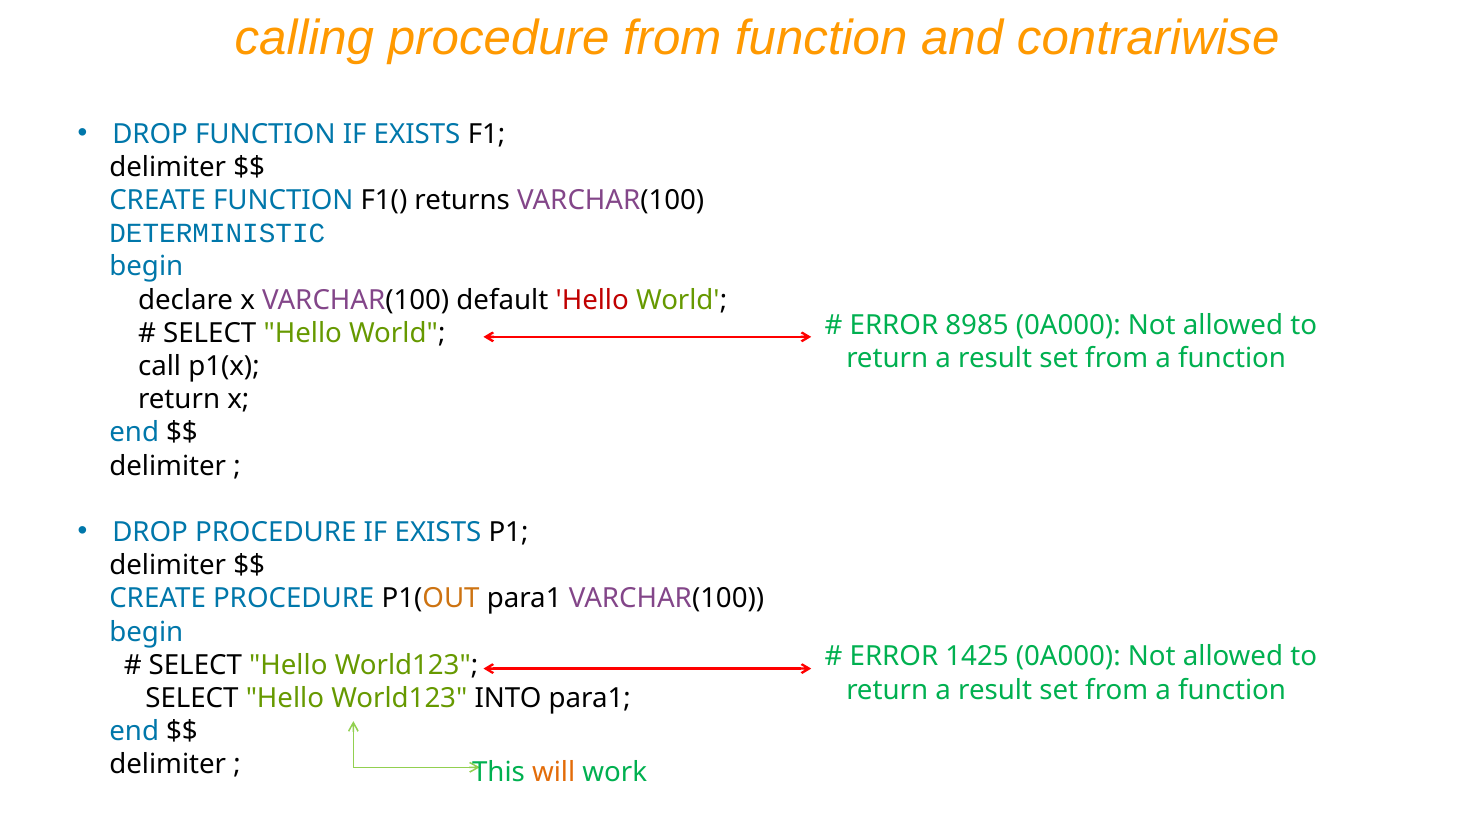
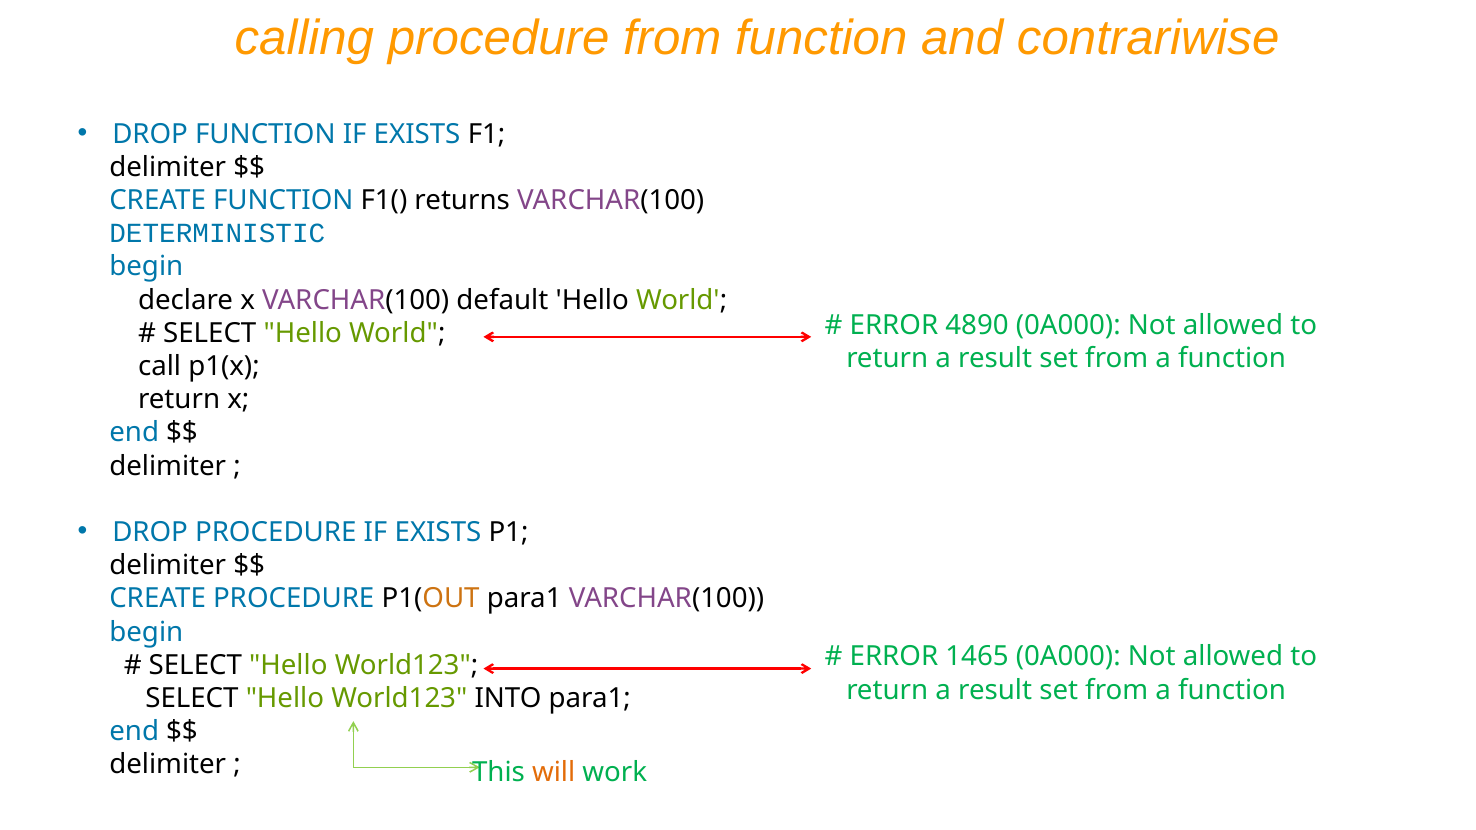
Hello colour: red -> black (592, 300)
8985: 8985 -> 4890 (977, 325)
1425: 1425 -> 1465 (977, 657)
